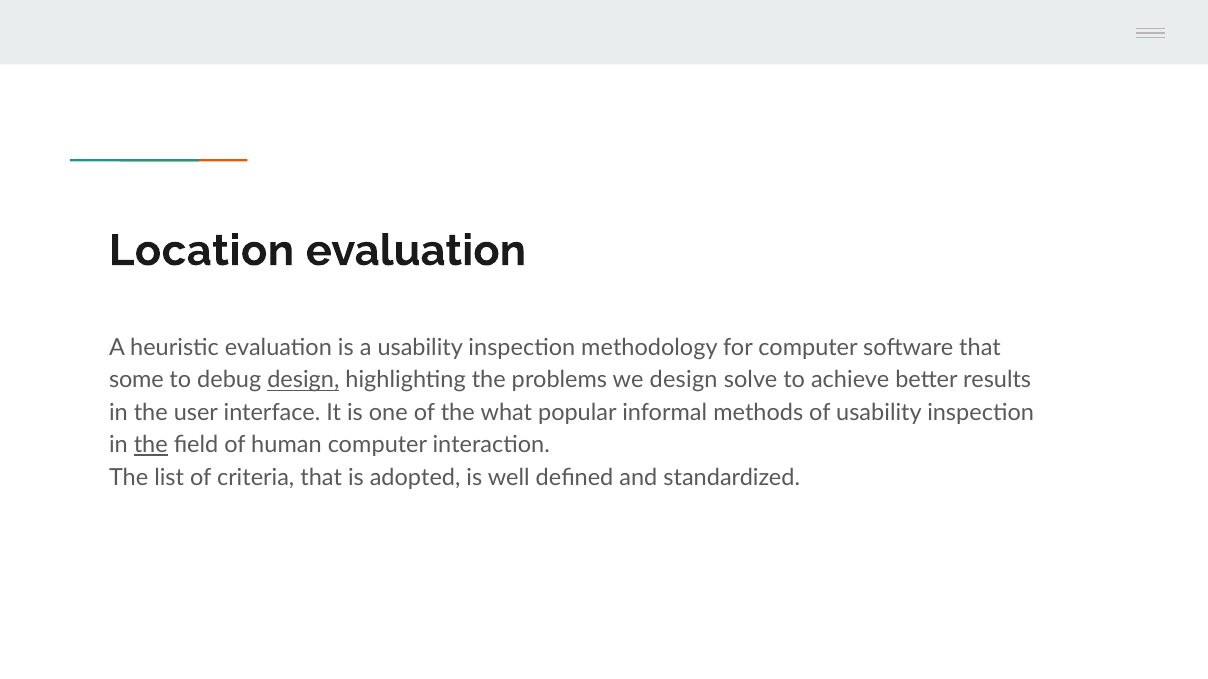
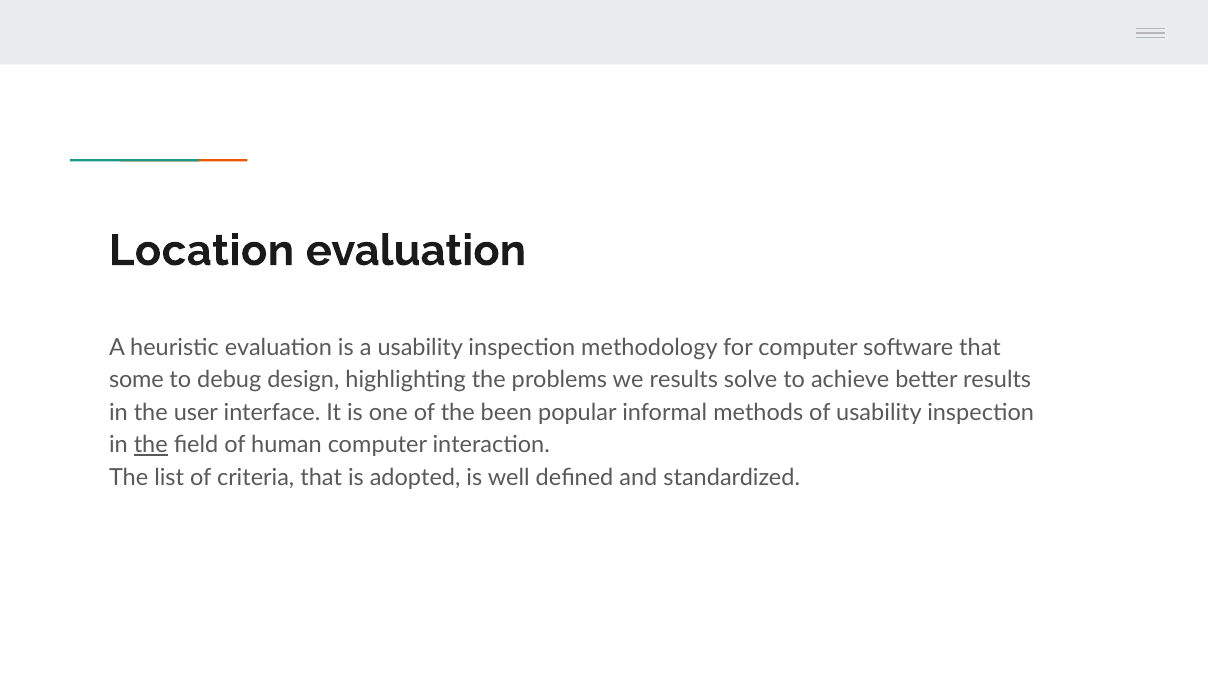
design underline: present -> none (303, 381)
we design: design -> results (684, 381)
what: what -> been (506, 413)
